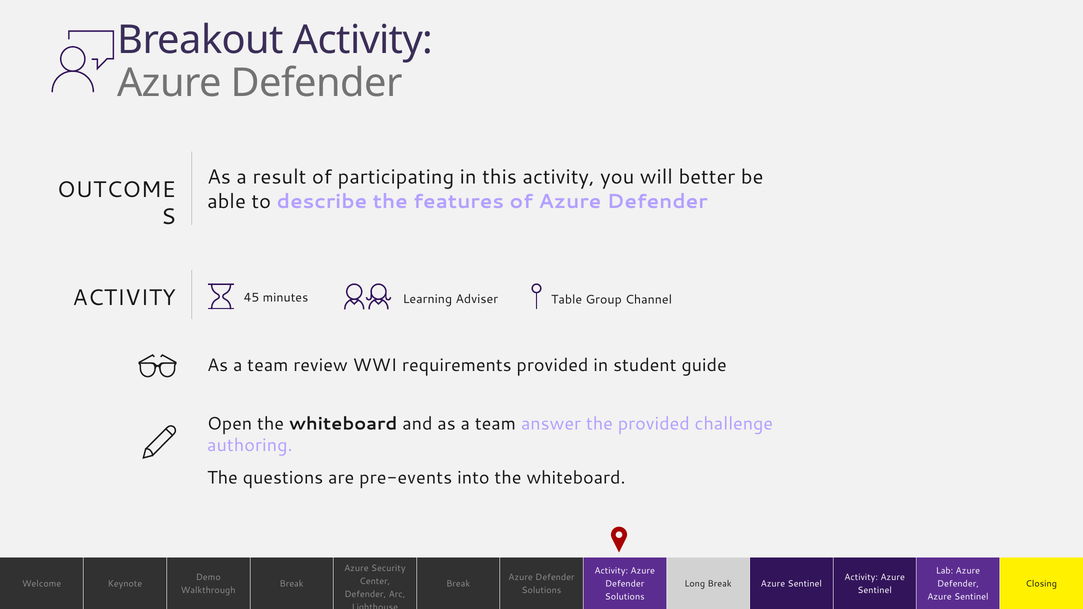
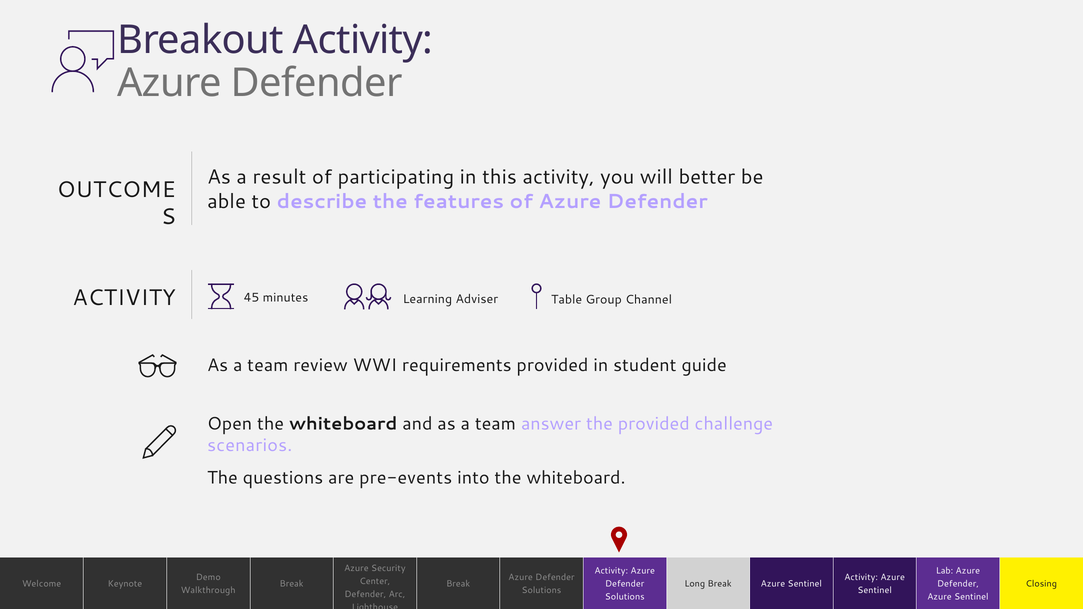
authoring: authoring -> scenarios (250, 445)
